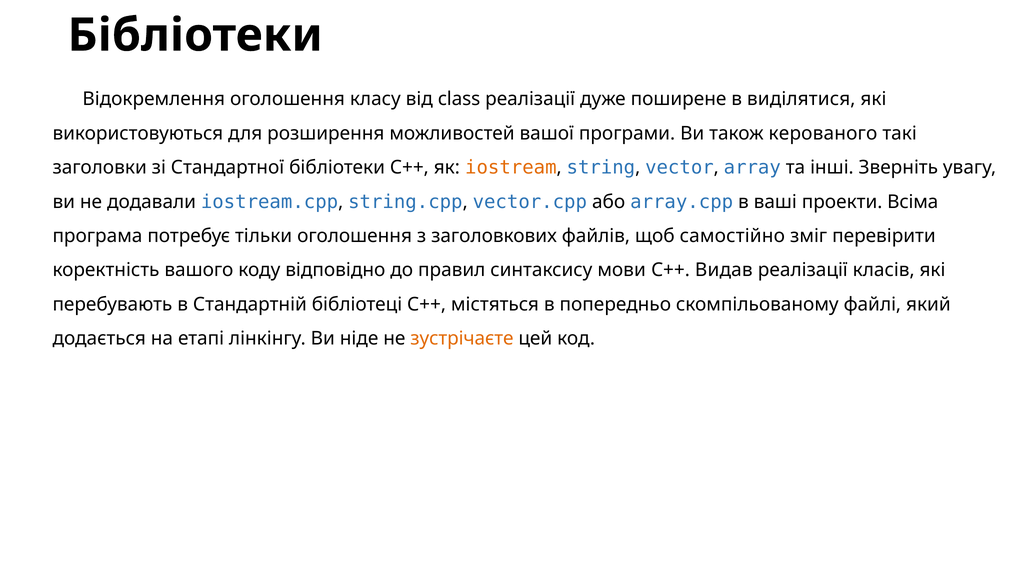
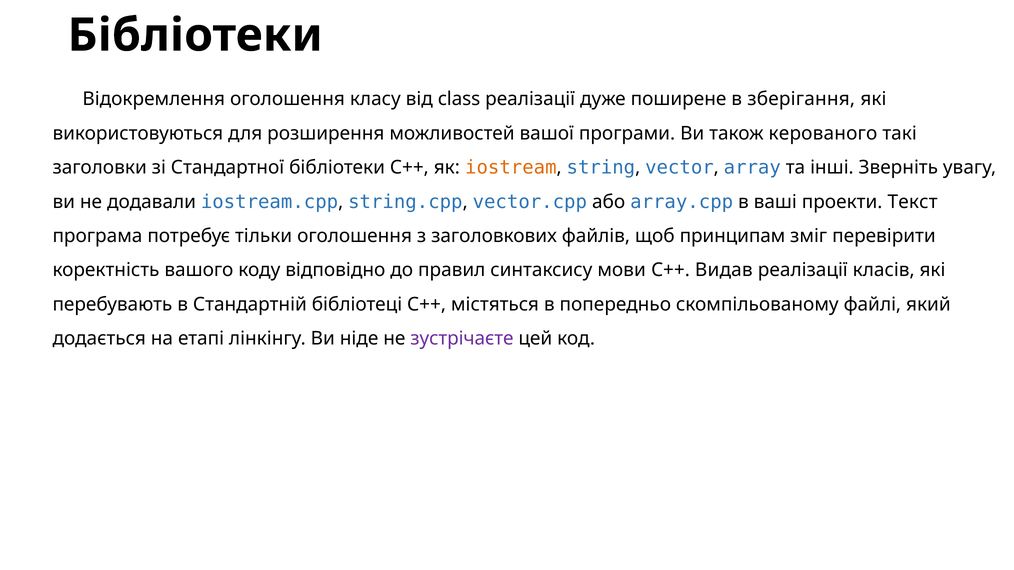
виділятися: виділятися -> зберігання (801, 99)
Всіма: Всіма -> Текст (913, 202)
самостійно: самостійно -> принципам (732, 236)
зустрічаєте colour: orange -> purple (462, 339)
